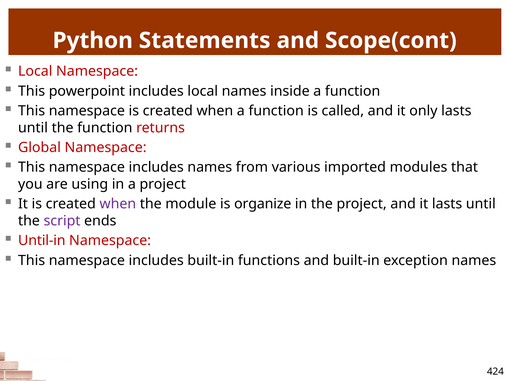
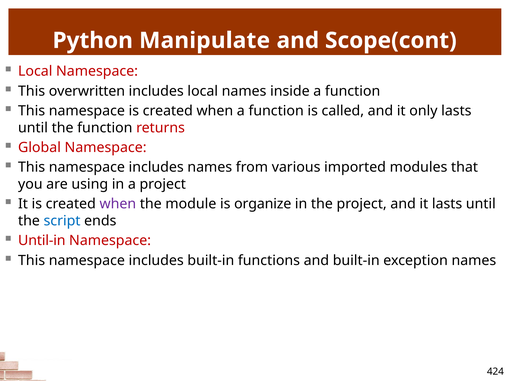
Statements: Statements -> Manipulate (205, 41)
powerpoint: powerpoint -> overwritten (87, 91)
script colour: purple -> blue (62, 221)
